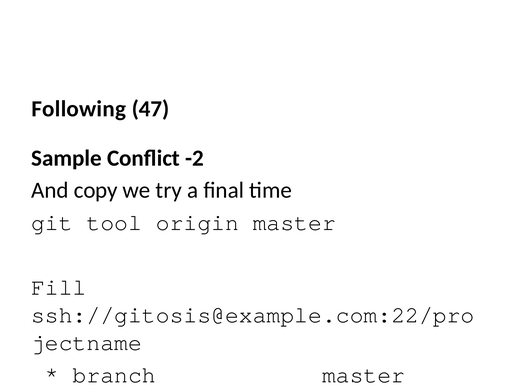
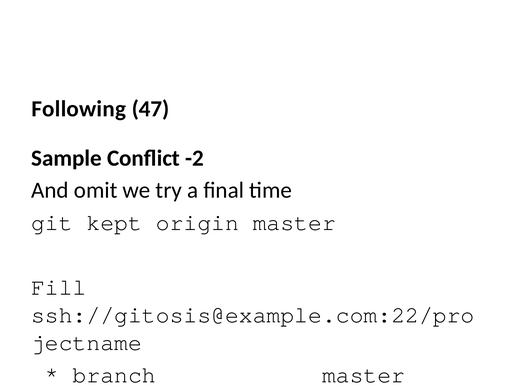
copy: copy -> omit (96, 190)
tool: tool -> kept (114, 223)
